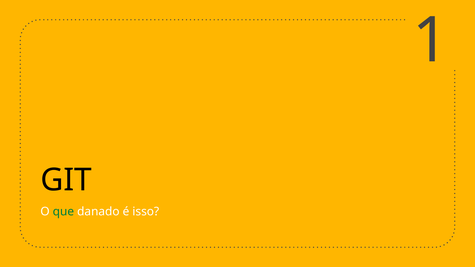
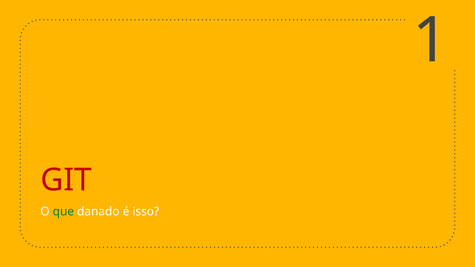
GIT colour: black -> red (66, 180)
